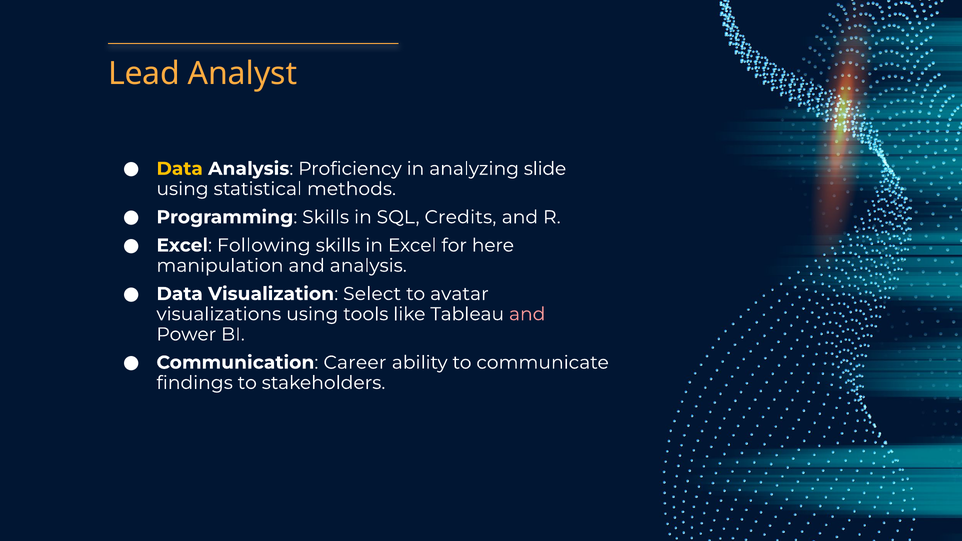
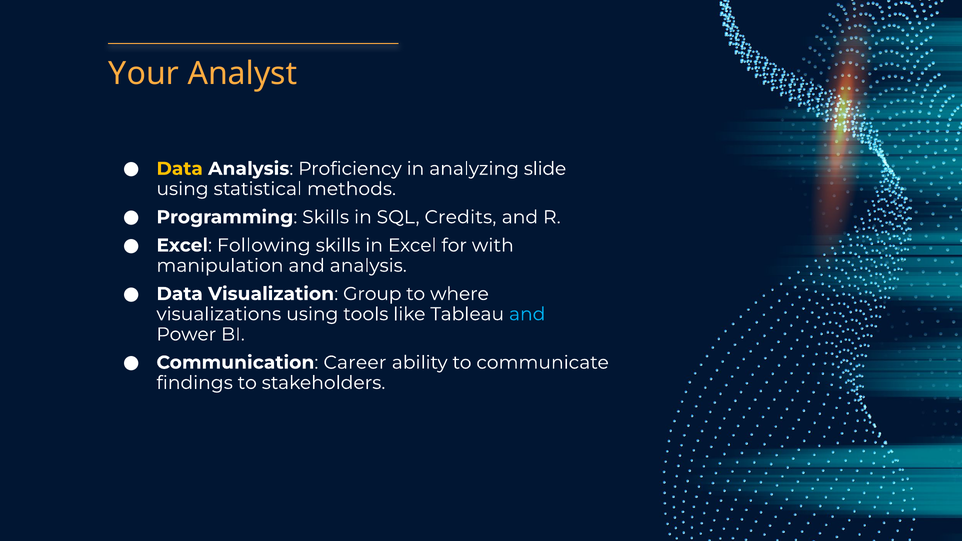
Lead: Lead -> Your (144, 74)
here: here -> with (493, 245)
Select: Select -> Group (372, 294)
avatar: avatar -> where (459, 294)
and colour: pink -> light blue (527, 314)
